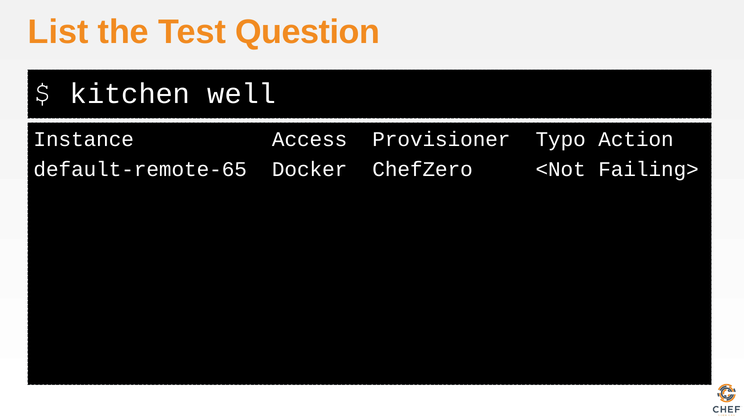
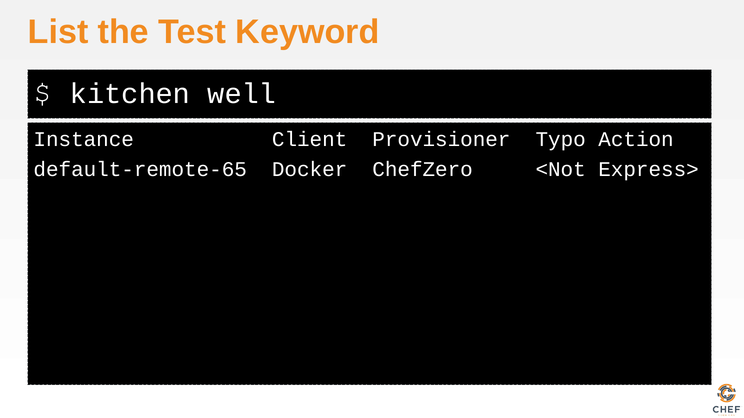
Question: Question -> Keyword (307, 32)
Access: Access -> Client (310, 140)
Failing>: Failing> -> Express> (649, 169)
